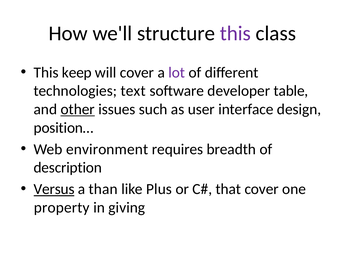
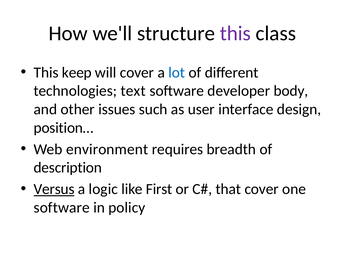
lot colour: purple -> blue (177, 72)
table: table -> body (291, 91)
other underline: present -> none (78, 109)
than: than -> logic (103, 189)
Plus: Plus -> First (159, 189)
property: property -> software (62, 207)
giving: giving -> policy (127, 207)
